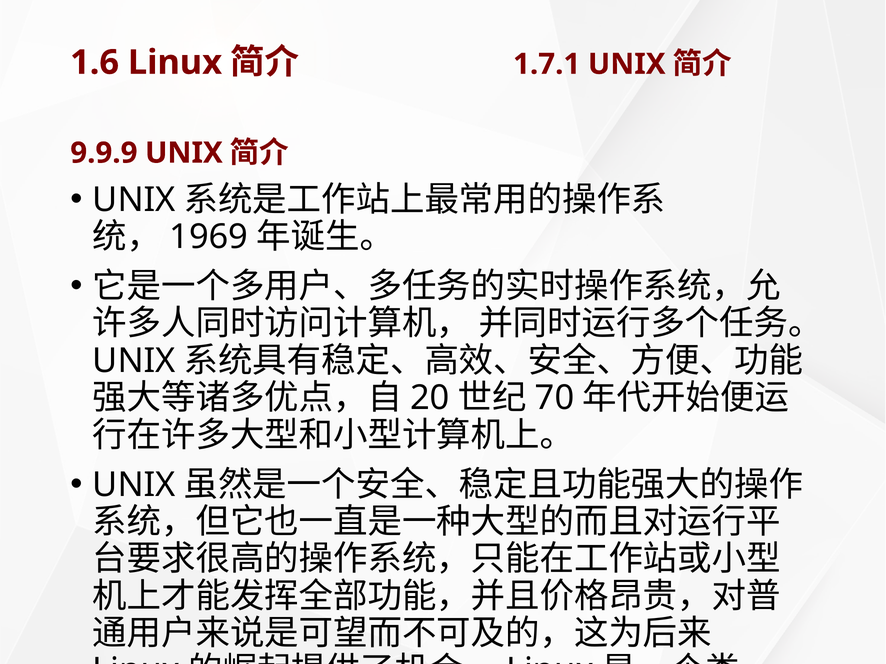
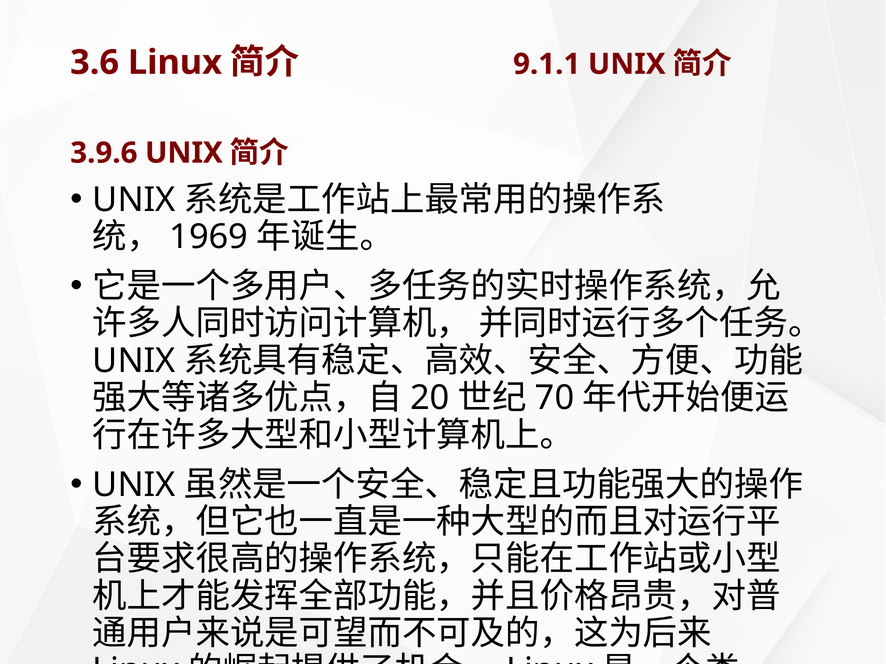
1.6: 1.6 -> 3.6 (95, 63)
1.7.1: 1.7.1 -> 9.1.1 (547, 64)
9.9.9: 9.9.9 -> 3.9.6 (104, 153)
